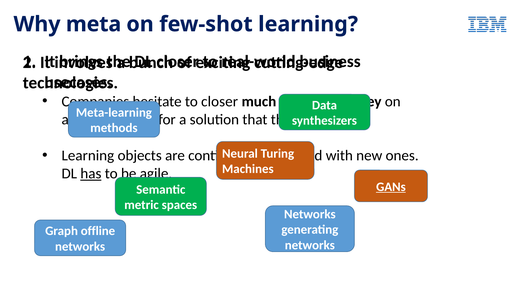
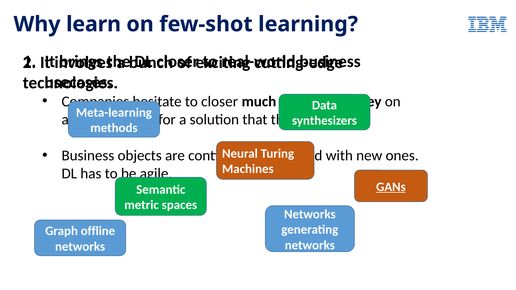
meta: meta -> learn (94, 24)
Learning: Learning -> Business (88, 156)
has underline: present -> none (91, 174)
